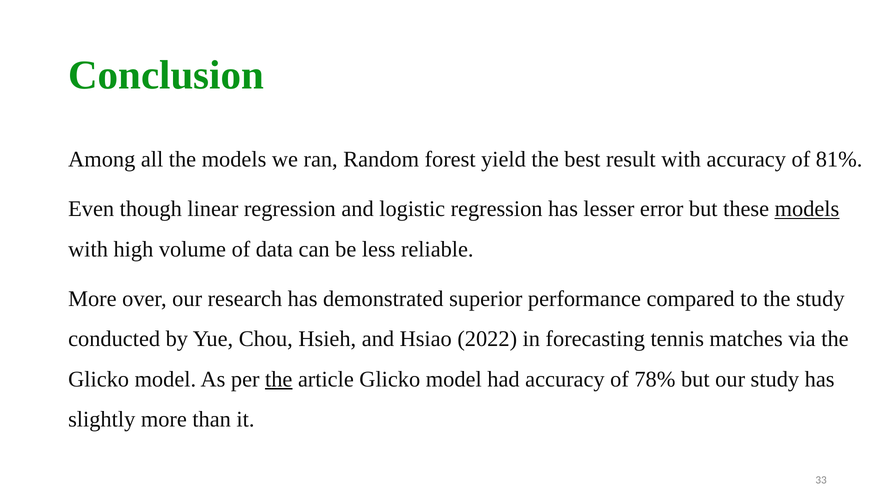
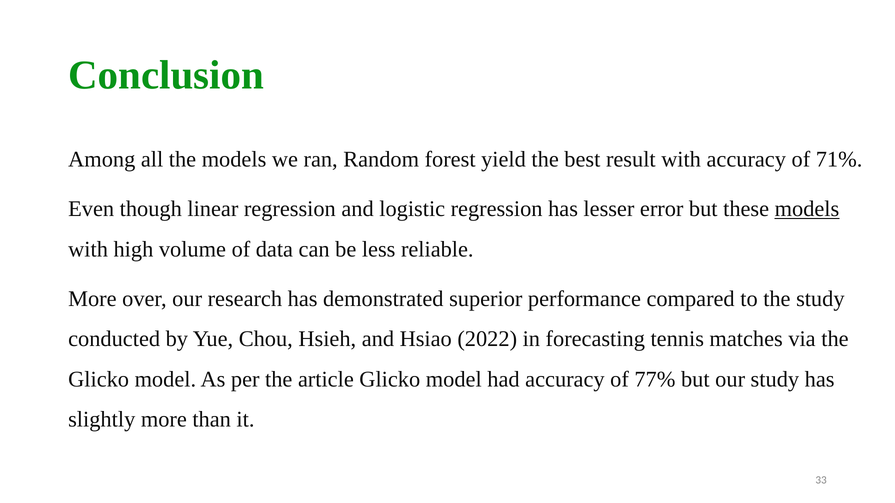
81%: 81% -> 71% (839, 159)
the underline: present -> none (279, 380)
78%: 78% -> 77% (655, 380)
